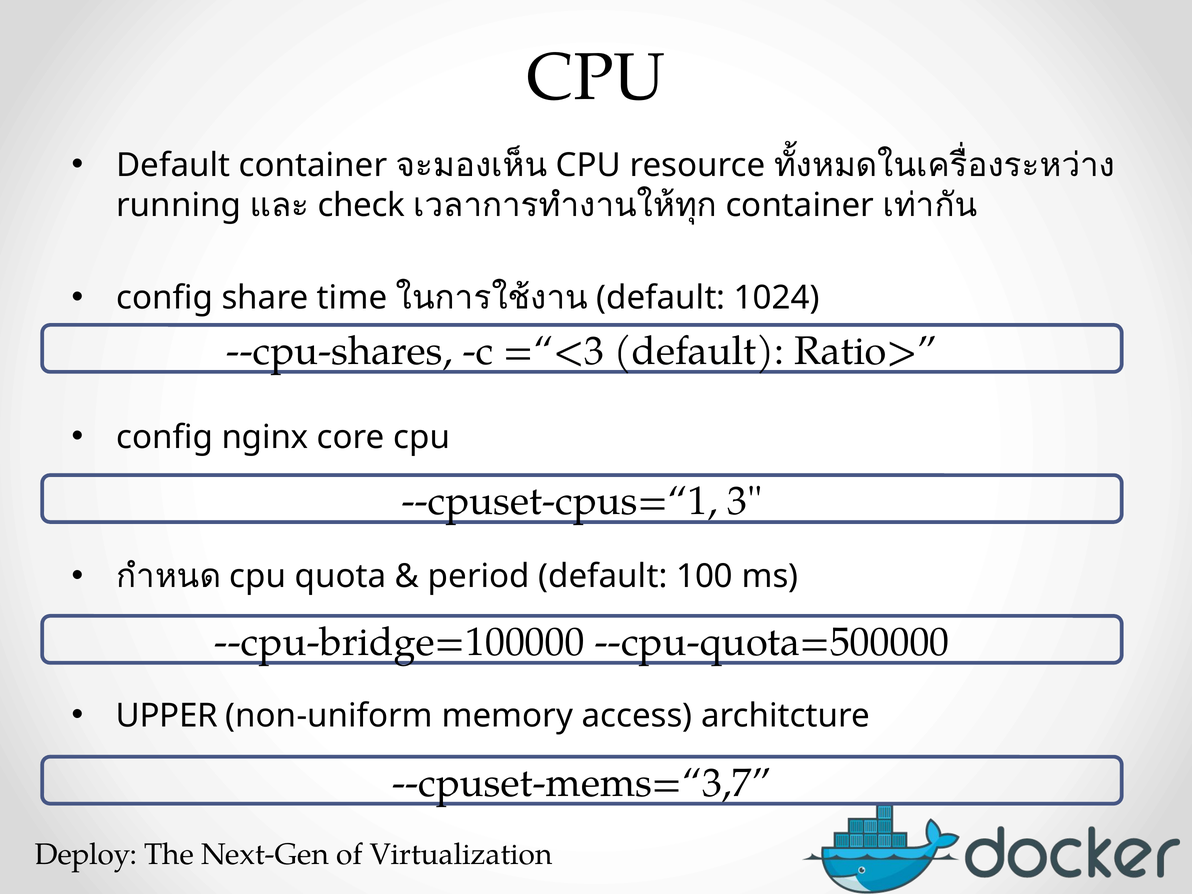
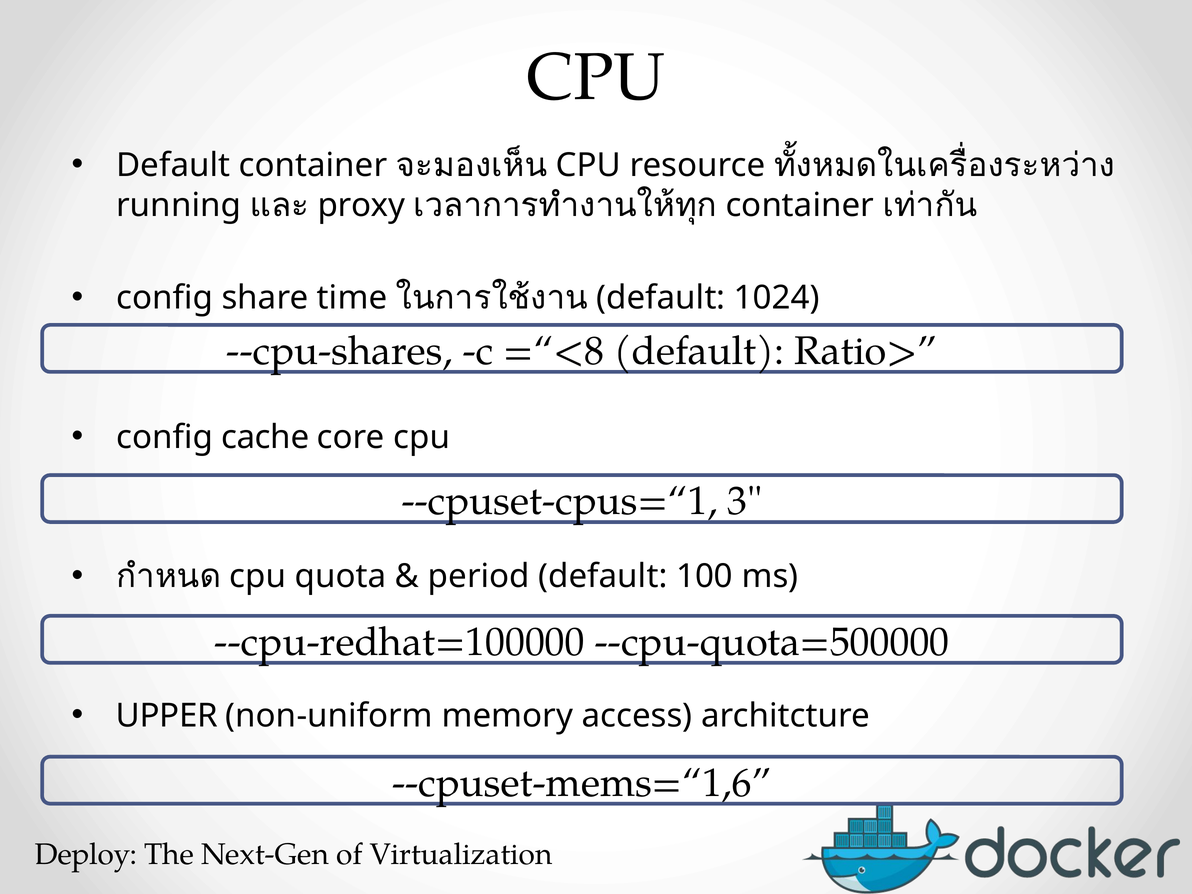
check: check -> proxy (361, 205)
=“<3: =“<3 -> =“<8 (554, 351)
nginx: nginx -> cache (265, 437)
--cpu-bridge=100000: --cpu-bridge=100000 -> --cpu-redhat=100000 (400, 642)
--cpuset-mems=“3,7: --cpuset-mems=“3,7 -> --cpuset-mems=“1,6 (582, 783)
